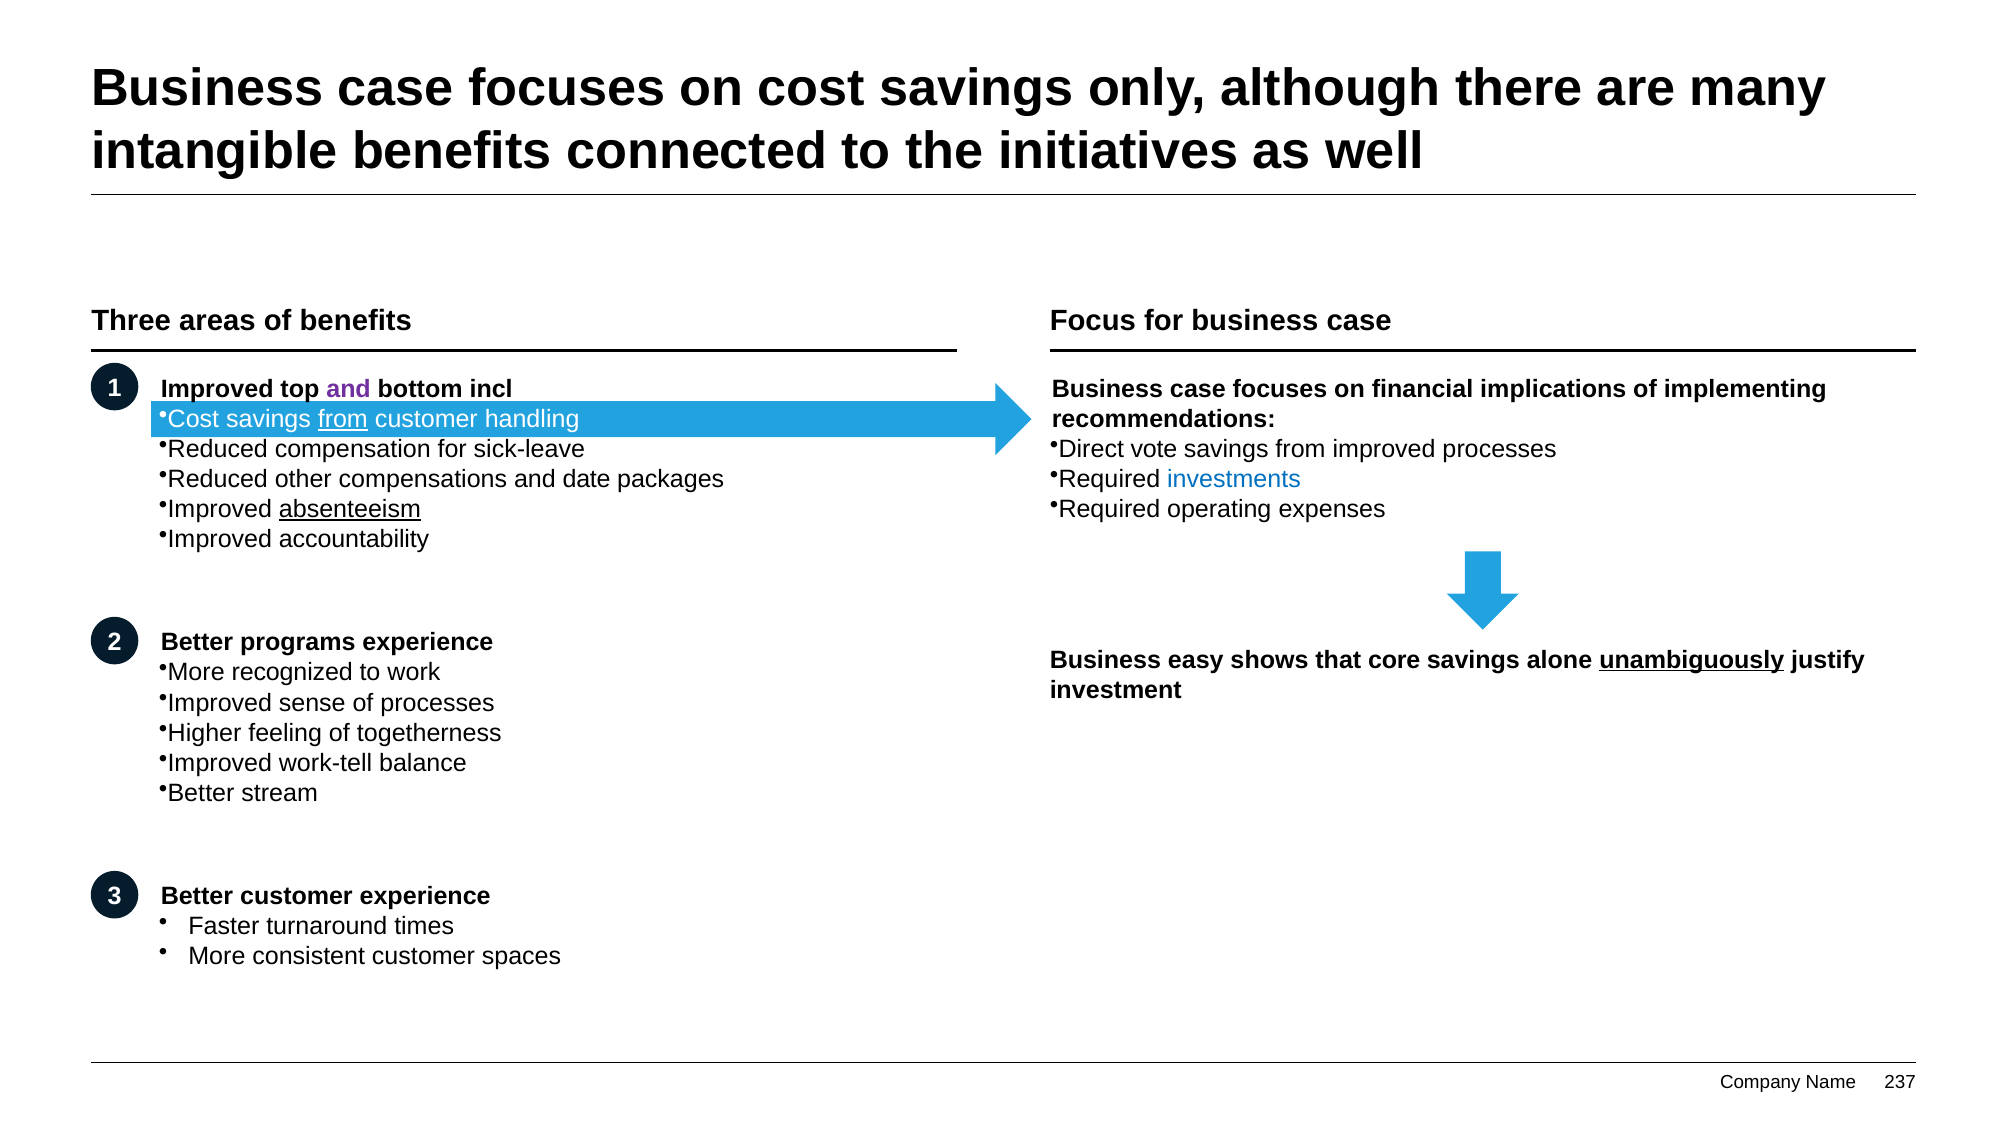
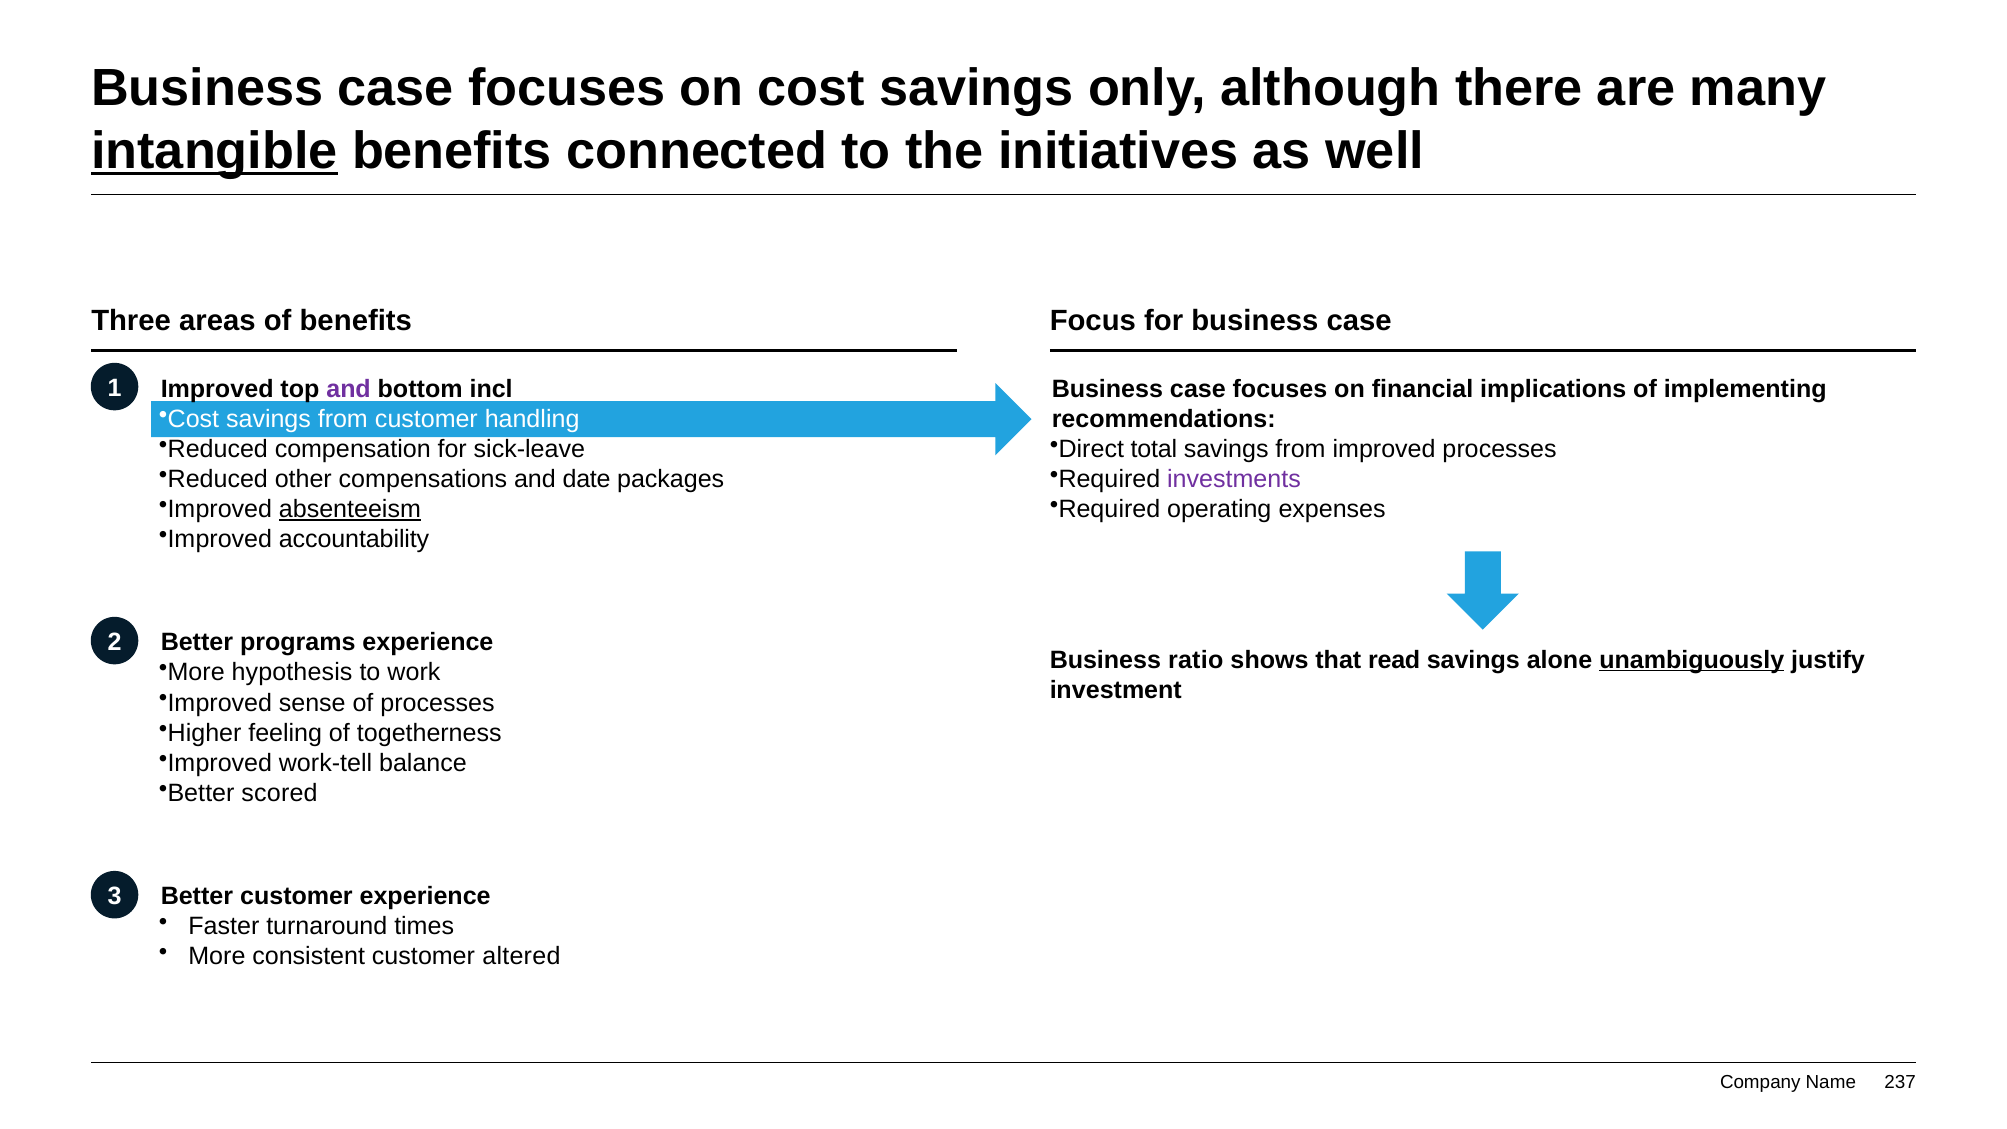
intangible underline: none -> present (214, 151)
from underline: present -> none (343, 419)
vote: vote -> total (1154, 449)
investments colour: blue -> purple (1234, 479)
easy: easy -> ratio (1196, 660)
core: core -> read (1394, 660)
recognized: recognized -> hypothesis (292, 673)
stream: stream -> scored (280, 793)
spaces: spaces -> altered (521, 956)
